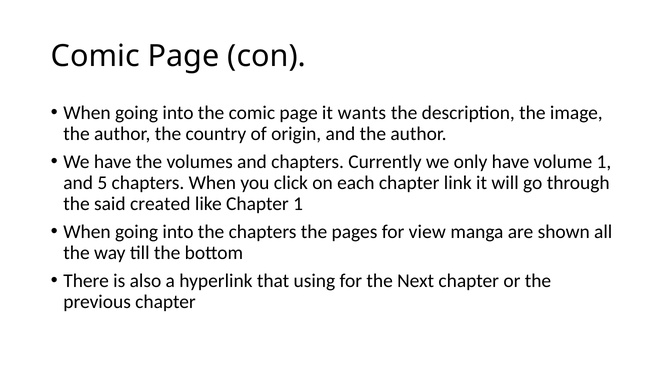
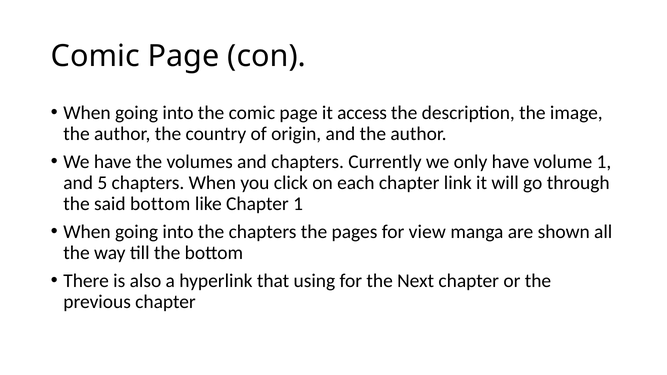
wants: wants -> access (362, 113)
said created: created -> bottom (160, 204)
